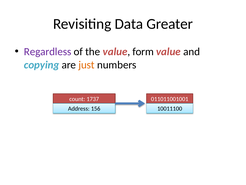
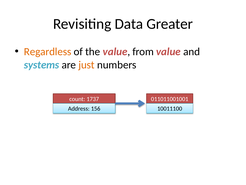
Regardless colour: purple -> orange (48, 52)
form: form -> from (143, 52)
copying: copying -> systems (42, 65)
